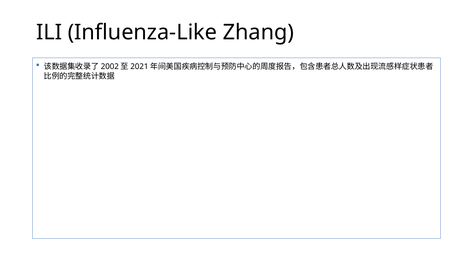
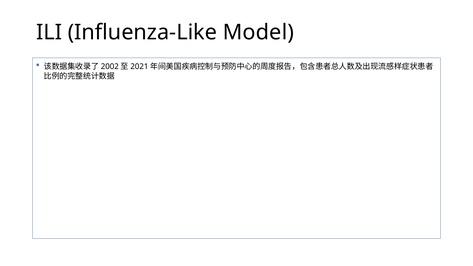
Zhang: Zhang -> Model (258, 32)
